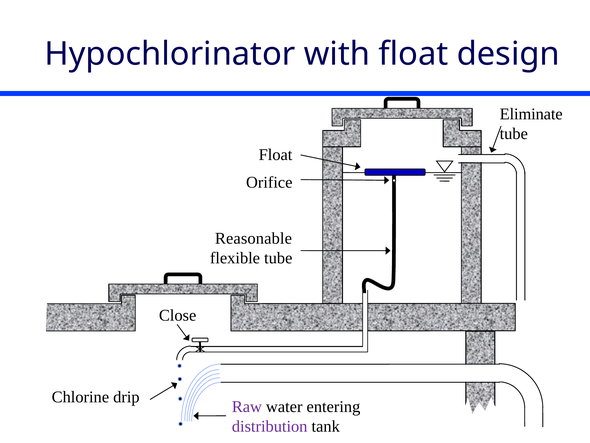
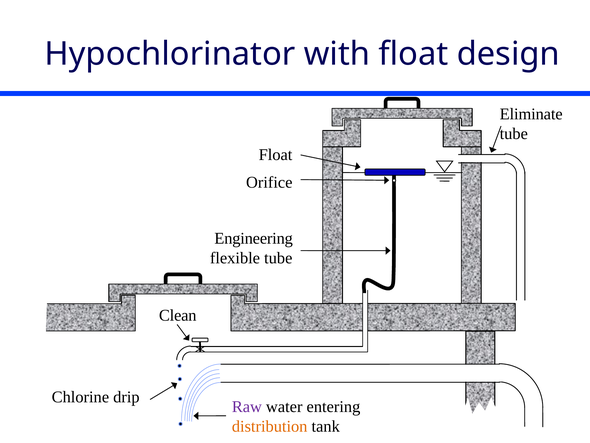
Reasonable: Reasonable -> Engineering (254, 238)
Close: Close -> Clean (178, 315)
distribution colour: purple -> orange (270, 426)
